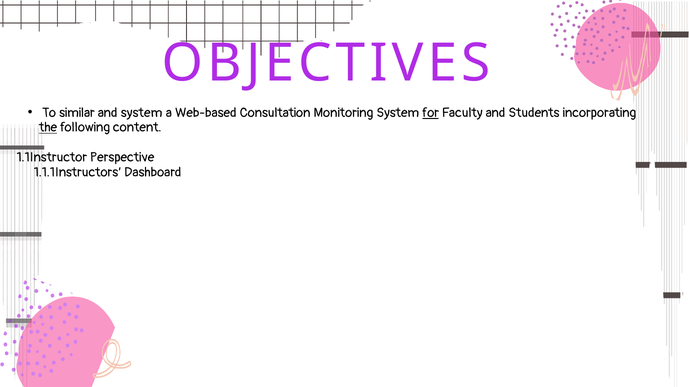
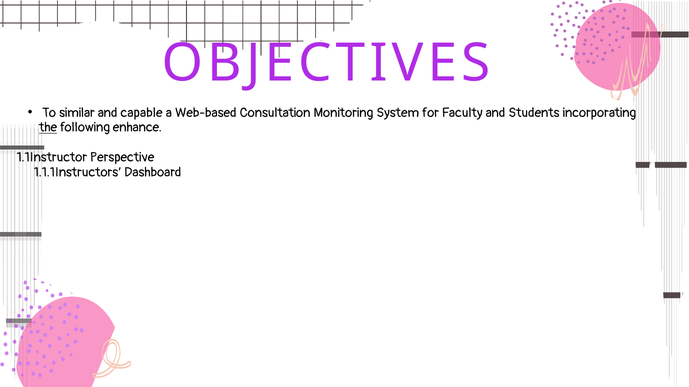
and system: system -> capable (142, 113)
for underline: present -> none (431, 113)
content: content -> enhance (137, 128)
